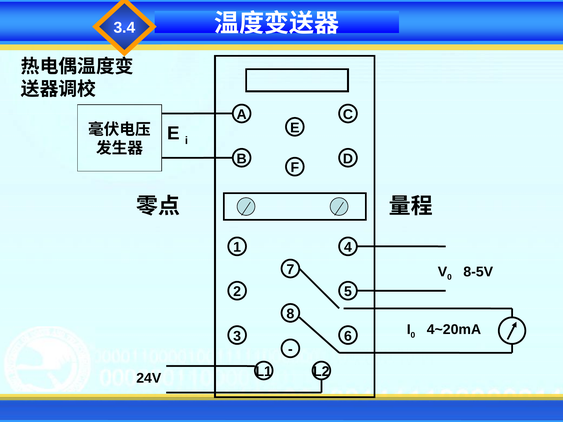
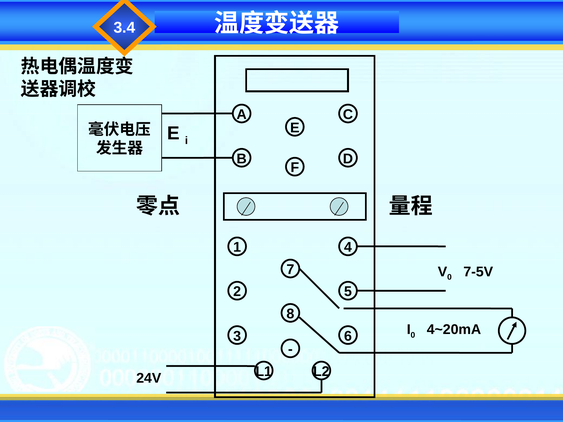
8-5V: 8-5V -> 7-5V (478, 272)
